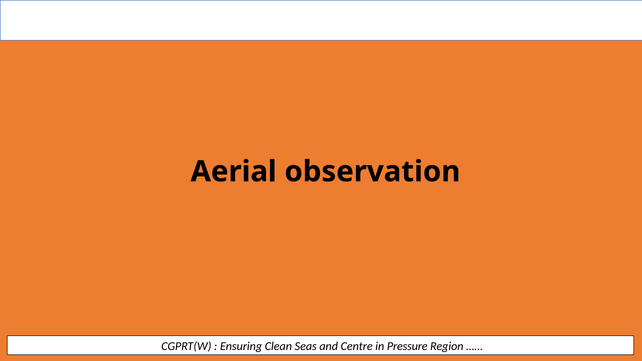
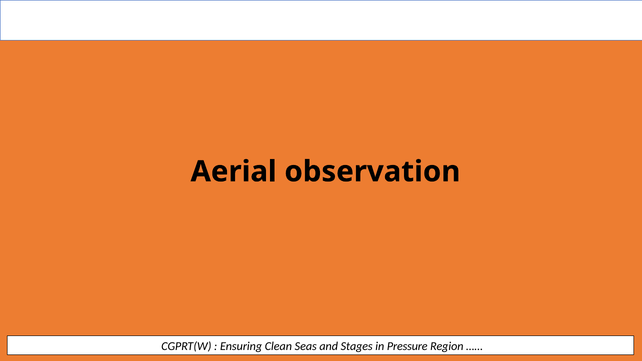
Centre: Centre -> Stages (357, 346)
